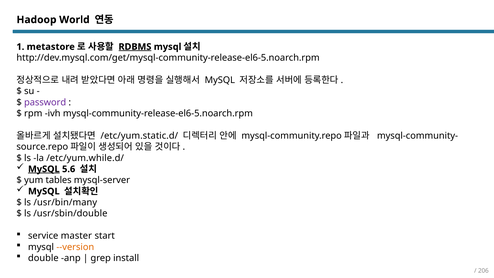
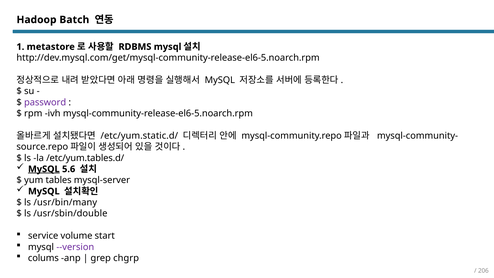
World: World -> Batch (74, 20)
RDBMS underline: present -> none (135, 47)
/etc/yum.while.d/: /etc/yum.while.d/ -> /etc/yum.tables.d/ (85, 158)
master: master -> volume (76, 236)
--version colour: orange -> purple (75, 247)
double: double -> colums (43, 258)
install: install -> chgrp (126, 258)
